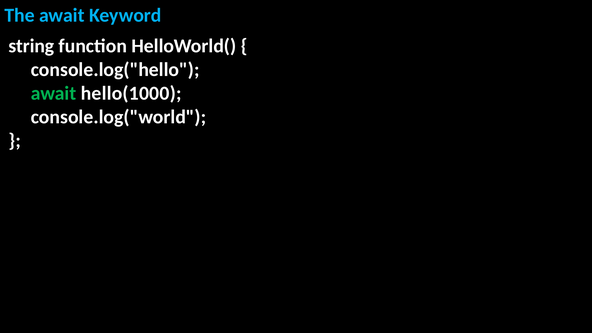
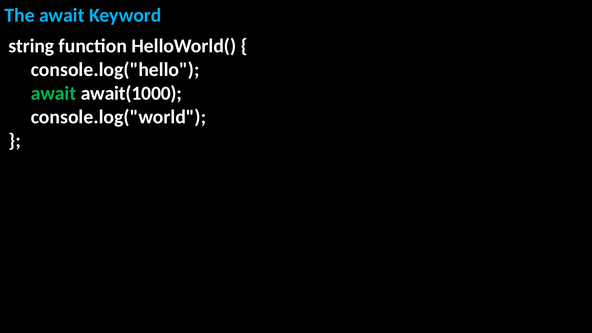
hello(1000: hello(1000 -> await(1000 (131, 93)
